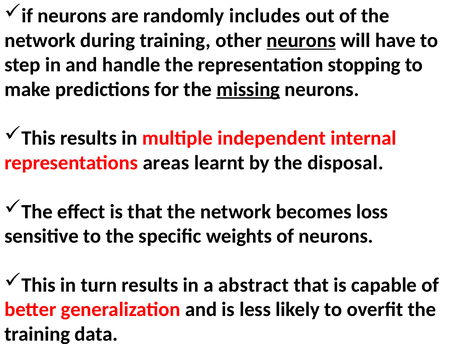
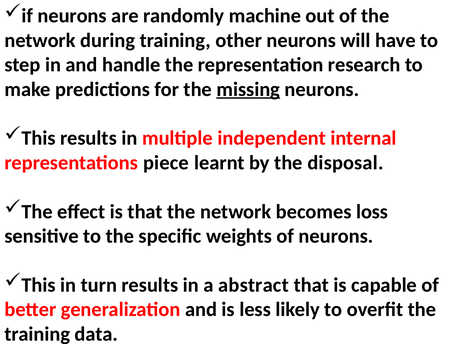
includes: includes -> machine (265, 16)
neurons underline: present -> none (301, 40)
stopping: stopping -> research (364, 65)
areas: areas -> piece (166, 163)
